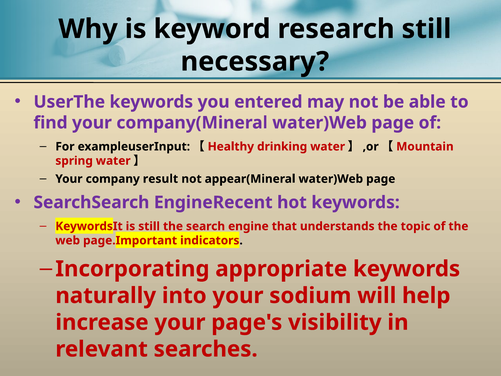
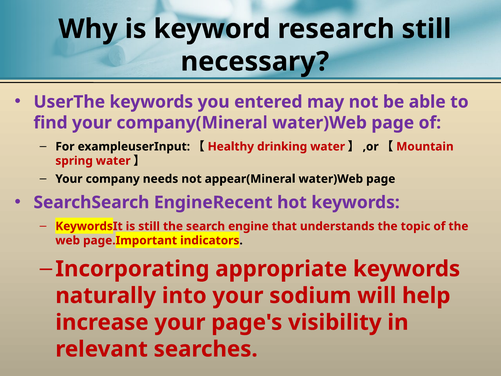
result: result -> needs (161, 179)
